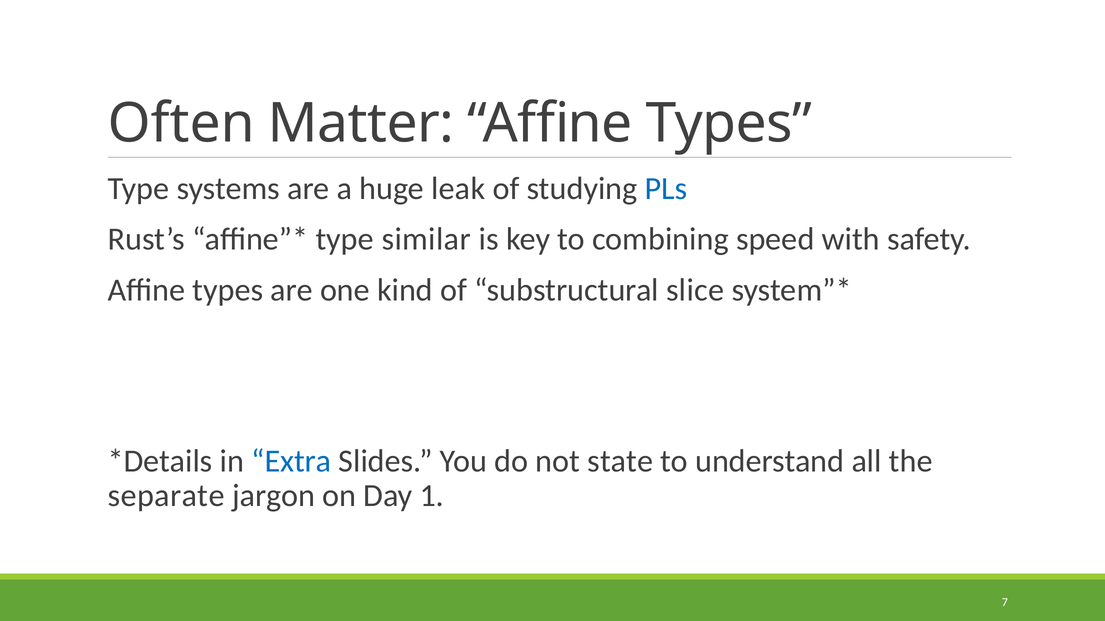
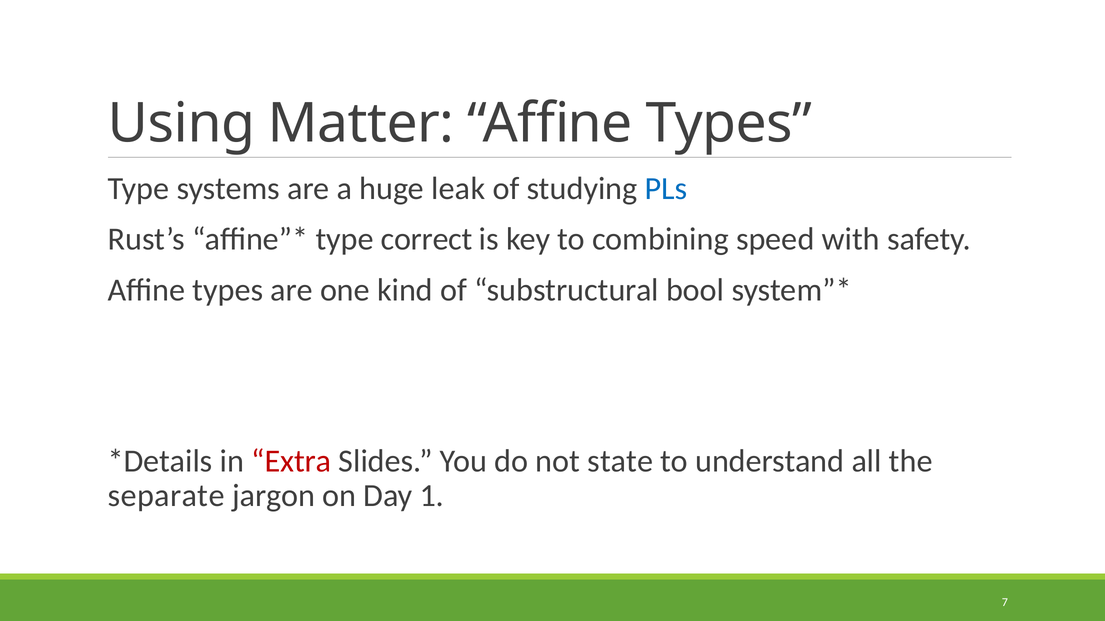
Often: Often -> Using (181, 124)
similar: similar -> correct (427, 239)
slice: slice -> bool (695, 290)
Extra colour: blue -> red (291, 462)
